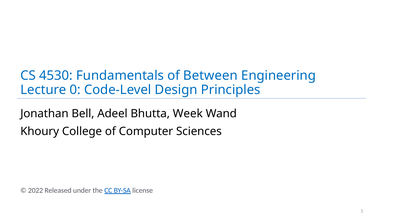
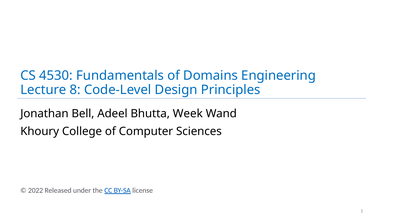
Between: Between -> Domains (211, 76)
0: 0 -> 8 (75, 90)
